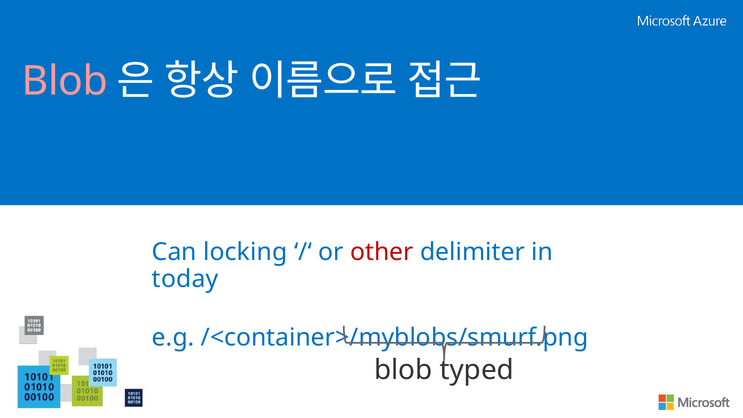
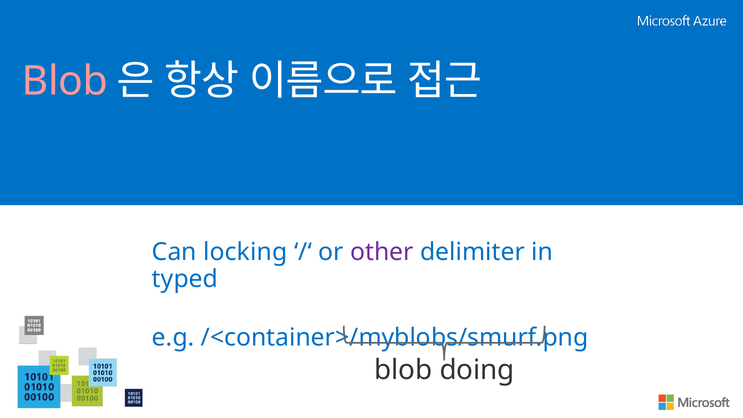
other colour: red -> purple (382, 252)
today: today -> typed (185, 279)
typed: typed -> doing (477, 370)
